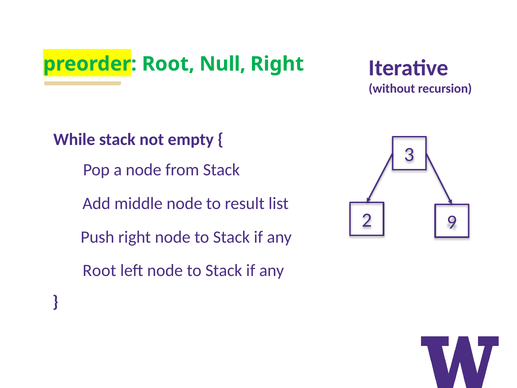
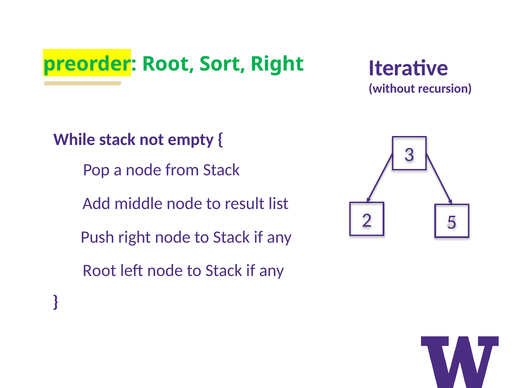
Null: Null -> Sort (223, 64)
9: 9 -> 5 (452, 222)
